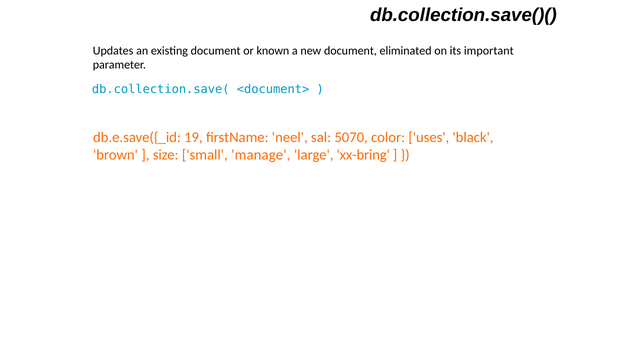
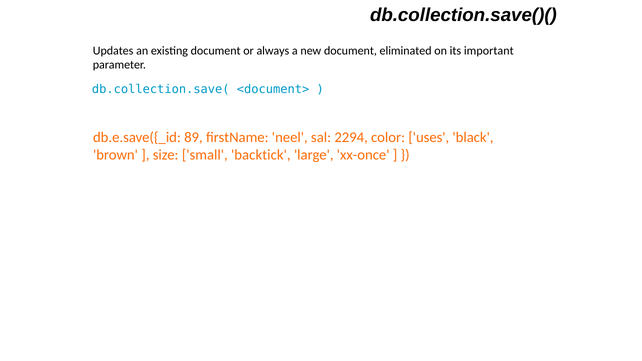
known: known -> always (273, 51)
19: 19 -> 89 (193, 138)
5070: 5070 -> 2294 (351, 138)
manage: manage -> backtick (261, 155)
xx-bring: xx-bring -> xx-once (363, 155)
